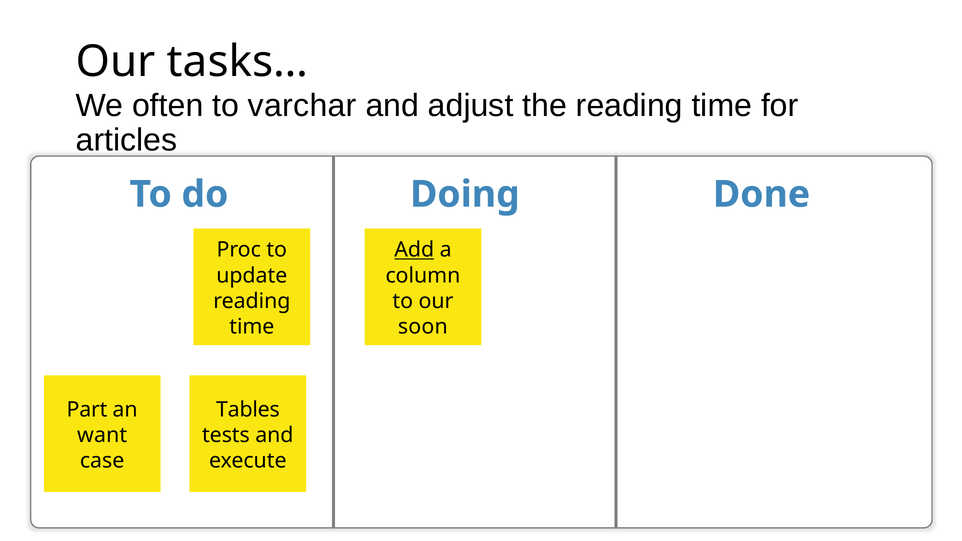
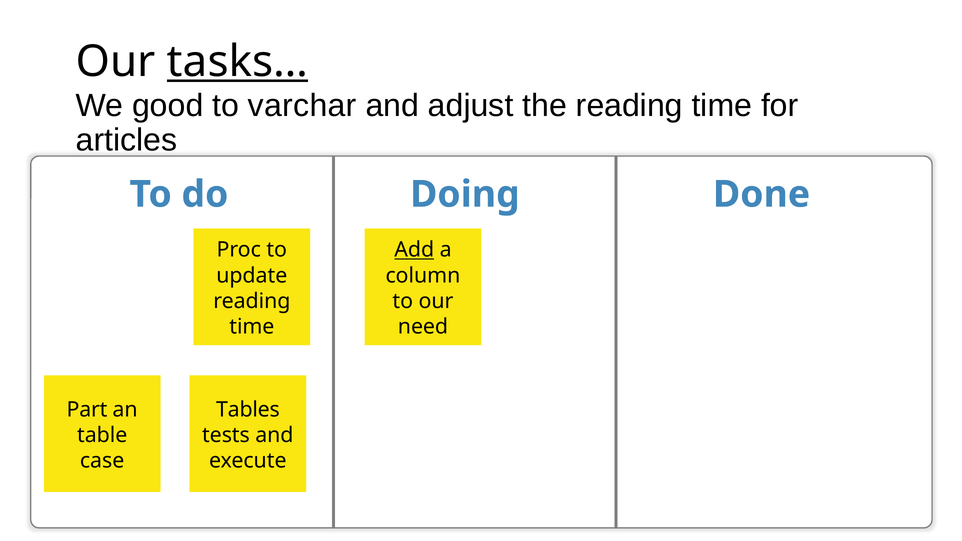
tasks… underline: none -> present (238, 62)
often: often -> good (168, 106)
soon: soon -> need (423, 327)
want: want -> table (102, 435)
